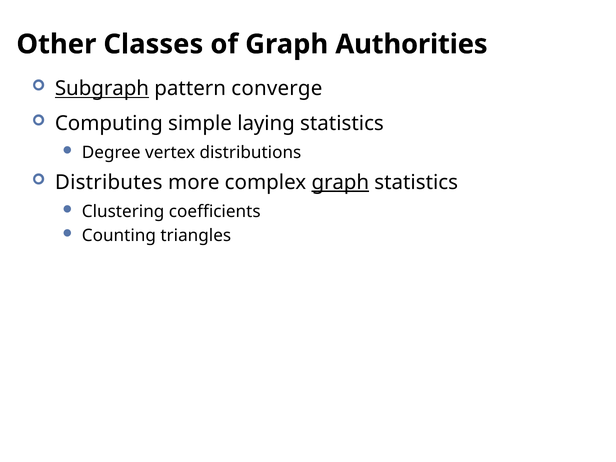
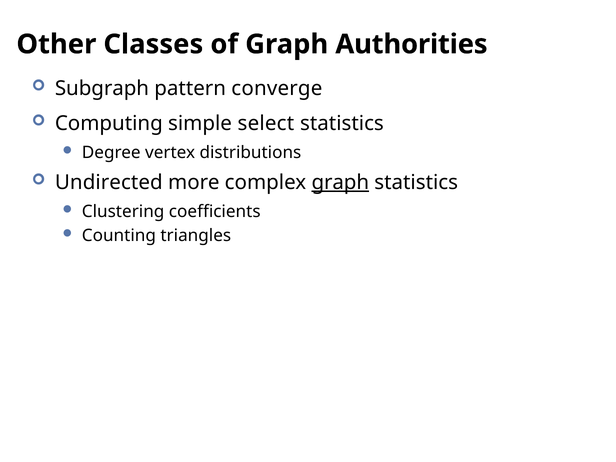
Subgraph underline: present -> none (102, 89)
laying: laying -> select (266, 124)
Distributes: Distributes -> Undirected (109, 183)
